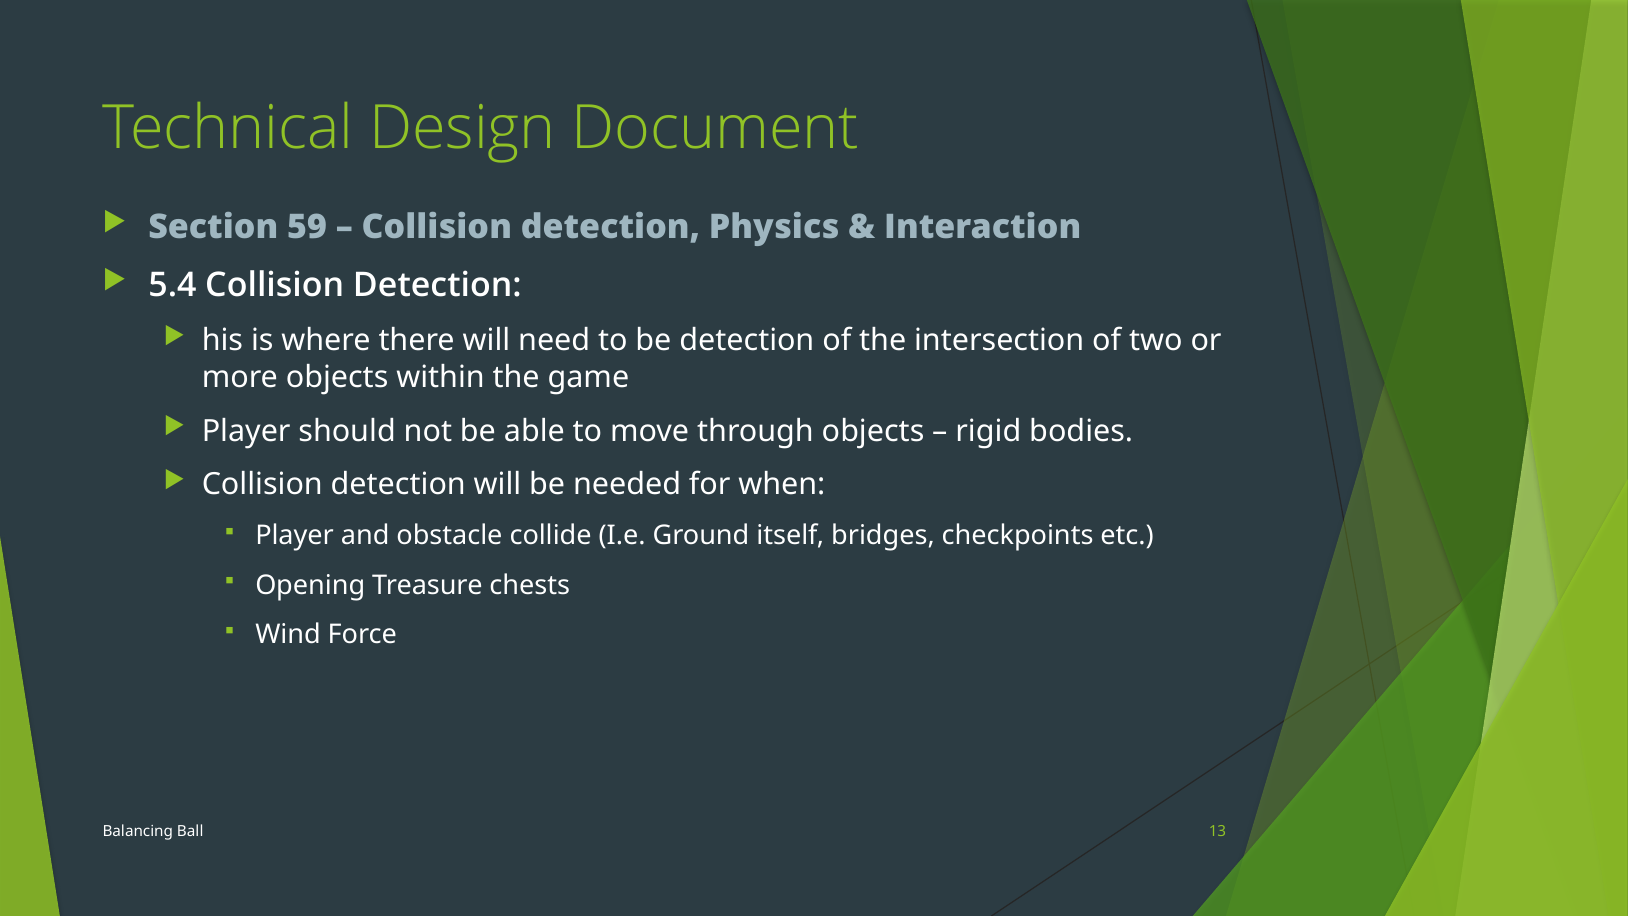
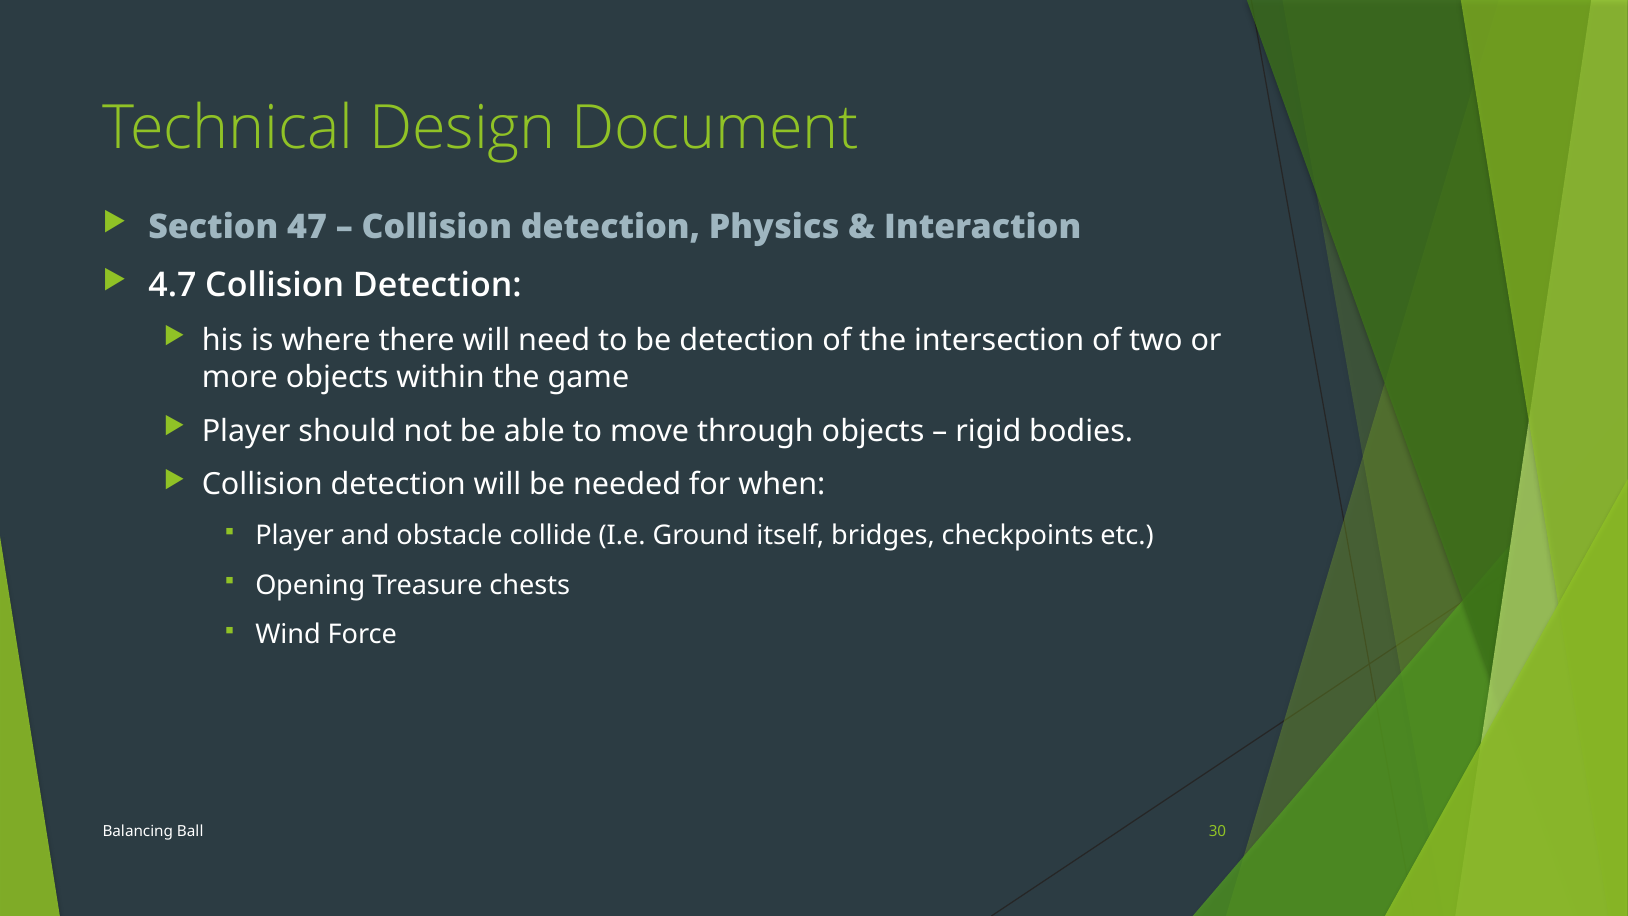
59: 59 -> 47 (307, 228)
5.4: 5.4 -> 4.7 (172, 285)
13: 13 -> 30 (1218, 831)
